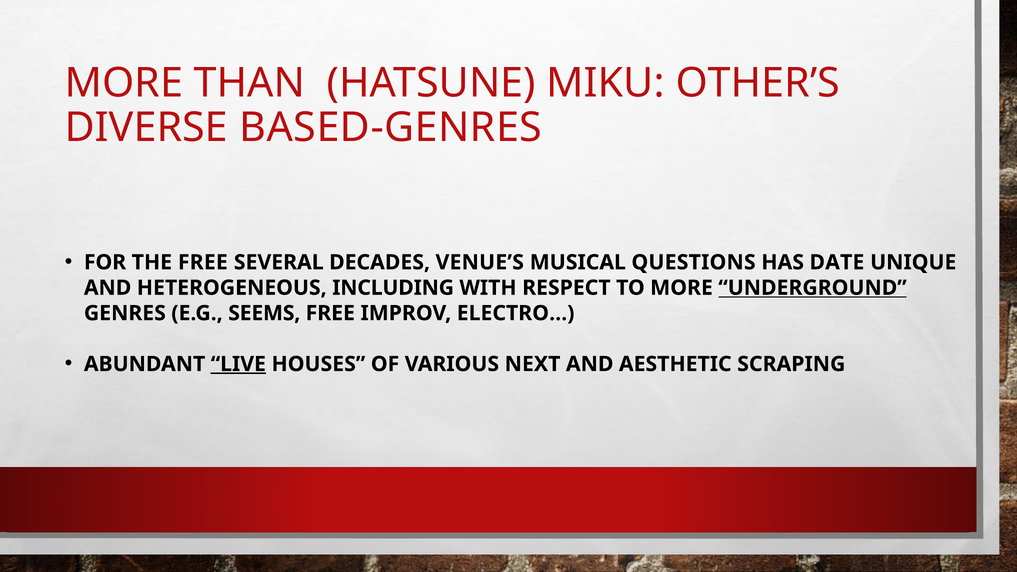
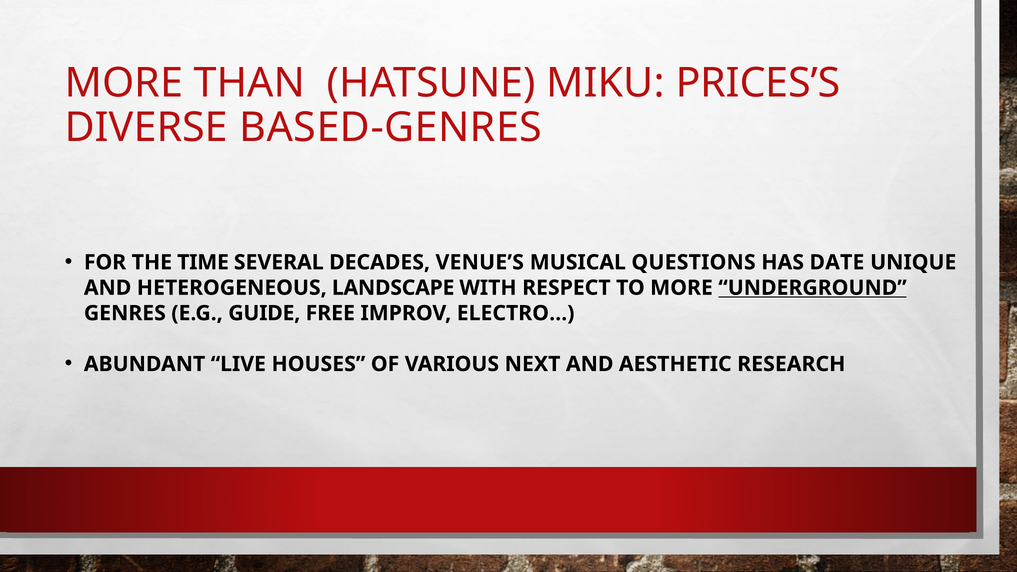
OTHER’S: OTHER’S -> PRICES’S (758, 83)
THE FREE: FREE -> TIME (203, 262)
INCLUDING: INCLUDING -> LANDSCAPE (393, 288)
SEEMS: SEEMS -> GUIDE (264, 313)
LIVE underline: present -> none (238, 364)
SCRAPING: SCRAPING -> RESEARCH (791, 364)
